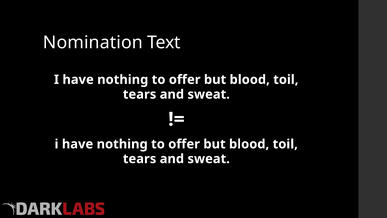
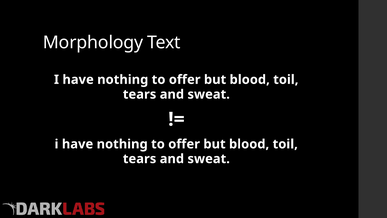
Nomination: Nomination -> Morphology (93, 43)
